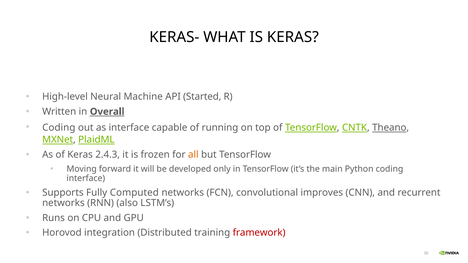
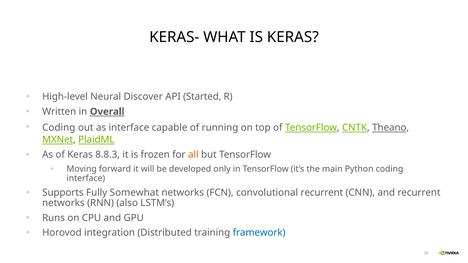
Machine: Machine -> Discover (143, 97)
2.4.3: 2.4.3 -> 8.8.3 (108, 155)
Computed: Computed -> Somewhat (134, 193)
convolutional improves: improves -> recurrent (322, 193)
framework colour: red -> blue (259, 233)
